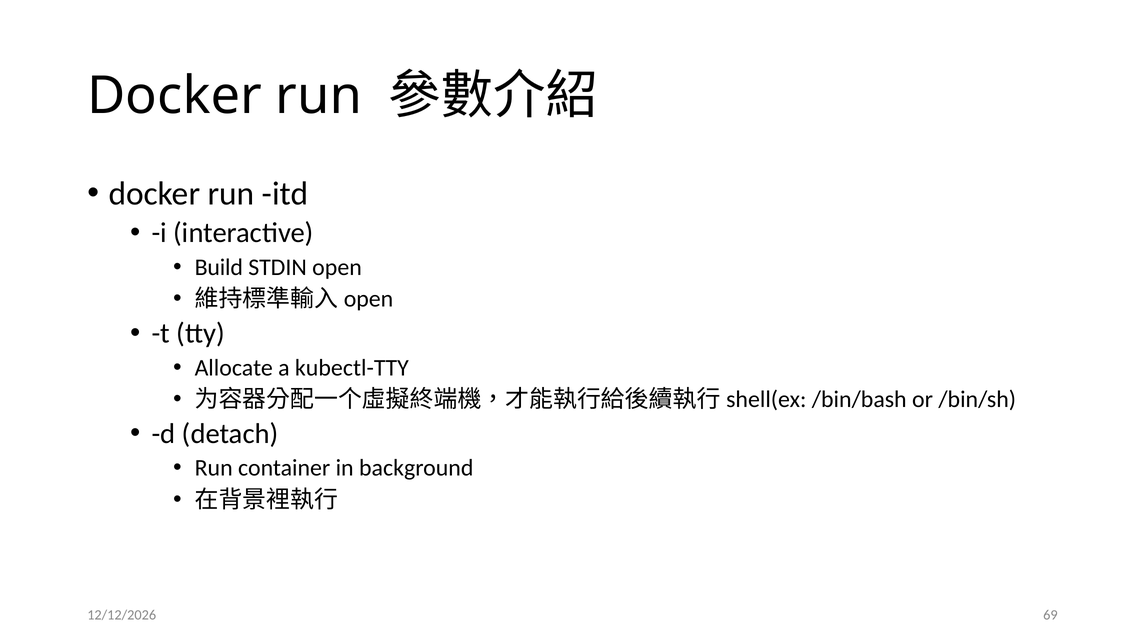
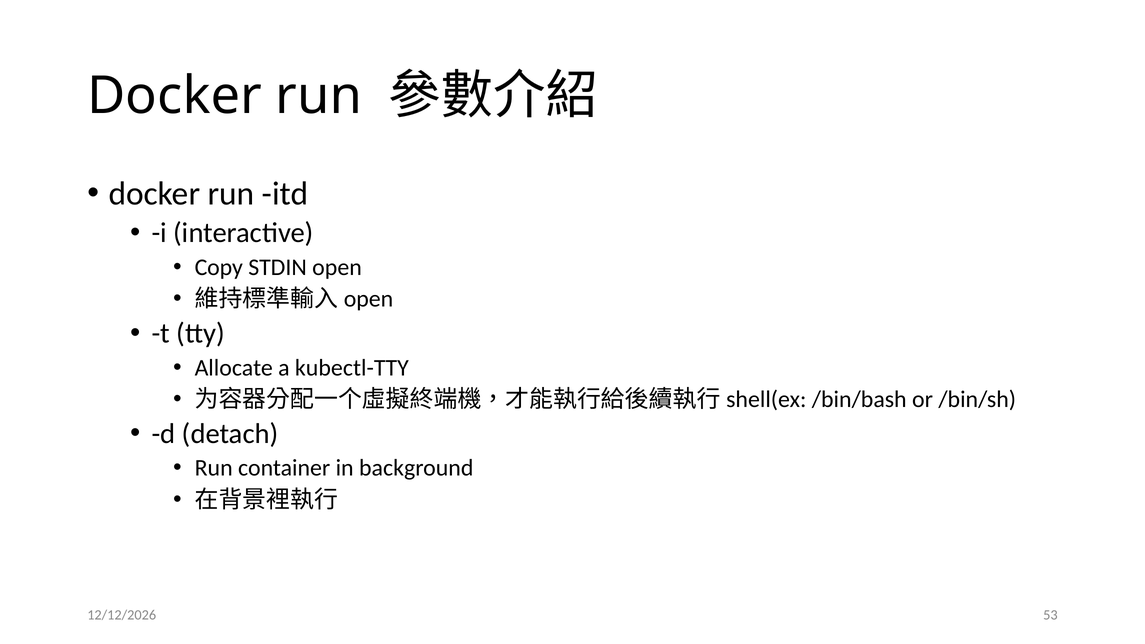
Build: Build -> Copy (219, 267)
69: 69 -> 53 (1050, 615)
